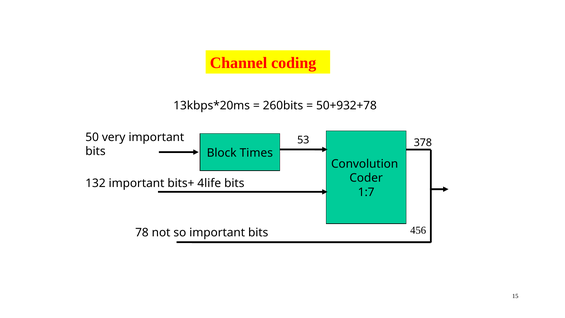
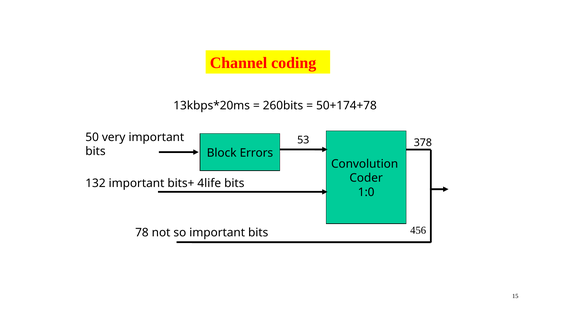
50+932+78: 50+932+78 -> 50+174+78 (346, 106)
Times: Times -> Errors (256, 153)
1:7: 1:7 -> 1:0 (366, 192)
